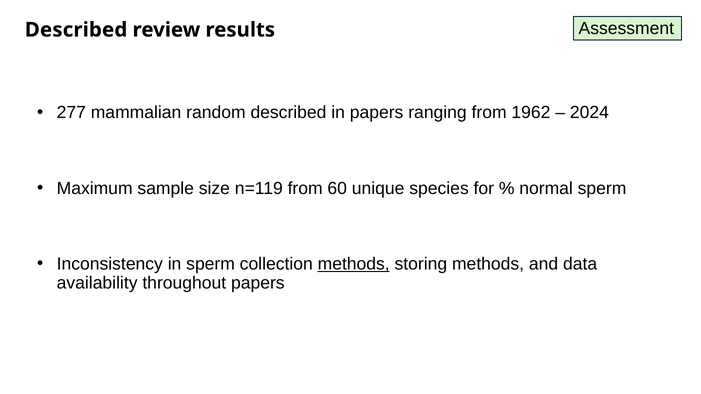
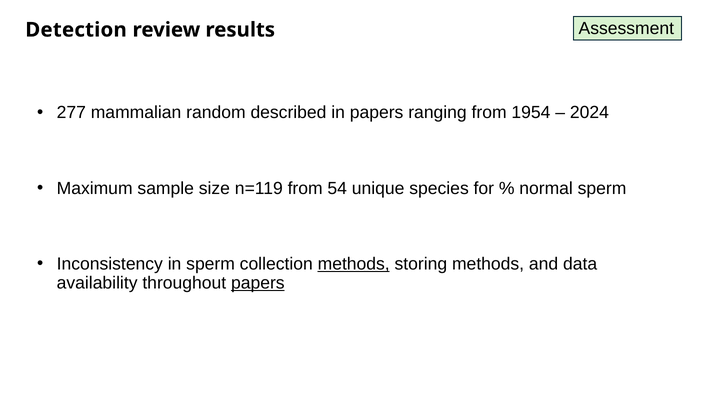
Described: Described -> Detection (76, 30)
1962: 1962 -> 1954 (531, 113)
60: 60 -> 54 (337, 188)
papers underline: none -> present (258, 283)
